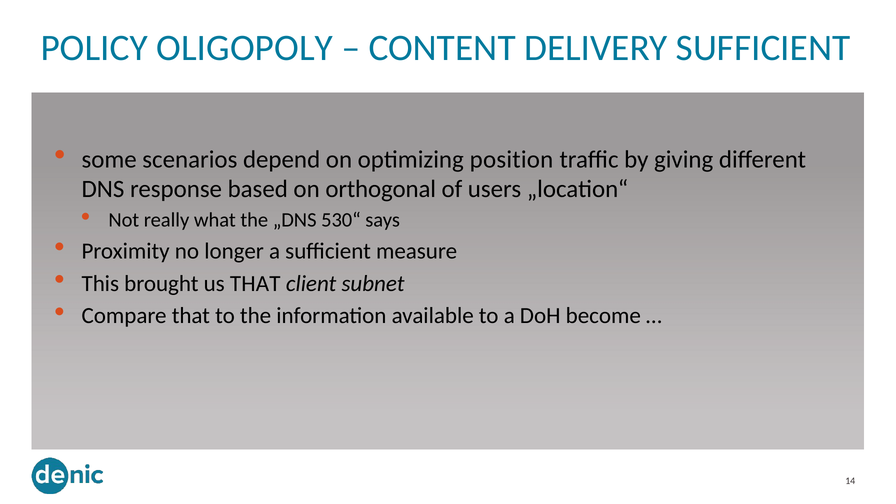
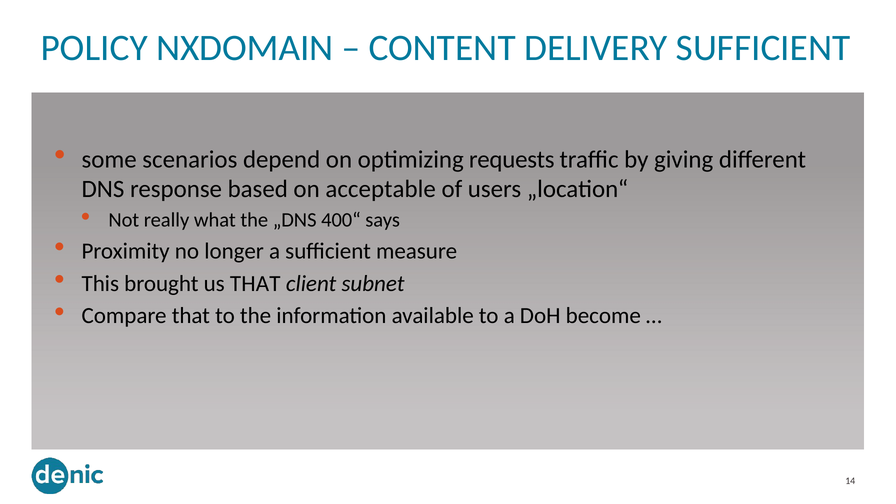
OLIGOPOLY: OLIGOPOLY -> NXDOMAIN (245, 48)
position: position -> requests (512, 159)
orthogonal: orthogonal -> acceptable (381, 189)
530“: 530“ -> 400“ (341, 220)
